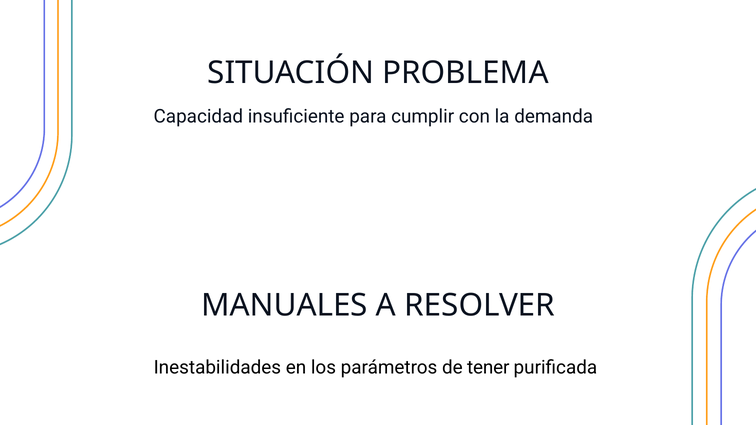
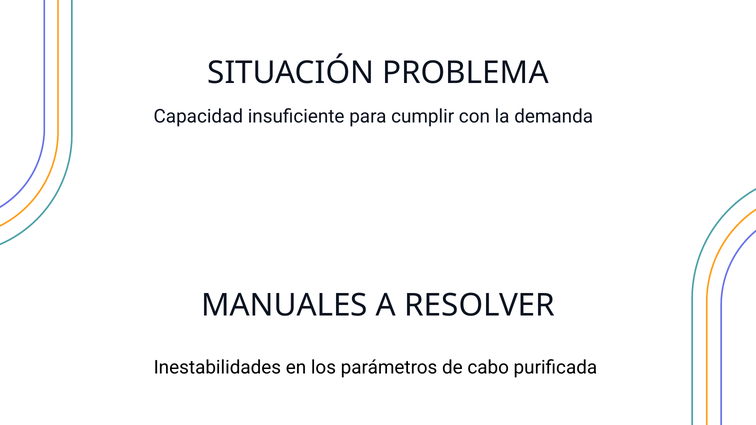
tener: tener -> cabo (488, 368)
